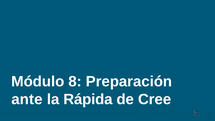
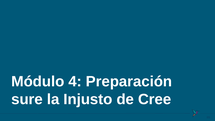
8: 8 -> 4 (75, 81)
ante: ante -> sure (27, 99)
Rápida: Rápida -> Injusto (88, 99)
